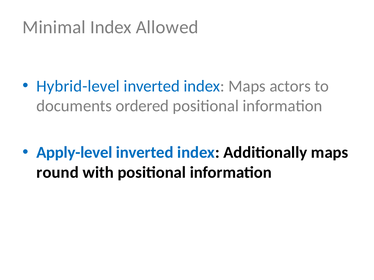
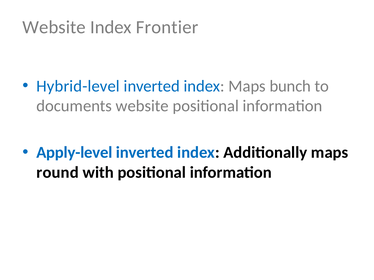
Minimal: Minimal -> Website (54, 27)
Allowed: Allowed -> Frontier (167, 27)
actors: actors -> bunch (290, 86)
documents ordered: ordered -> website (142, 106)
